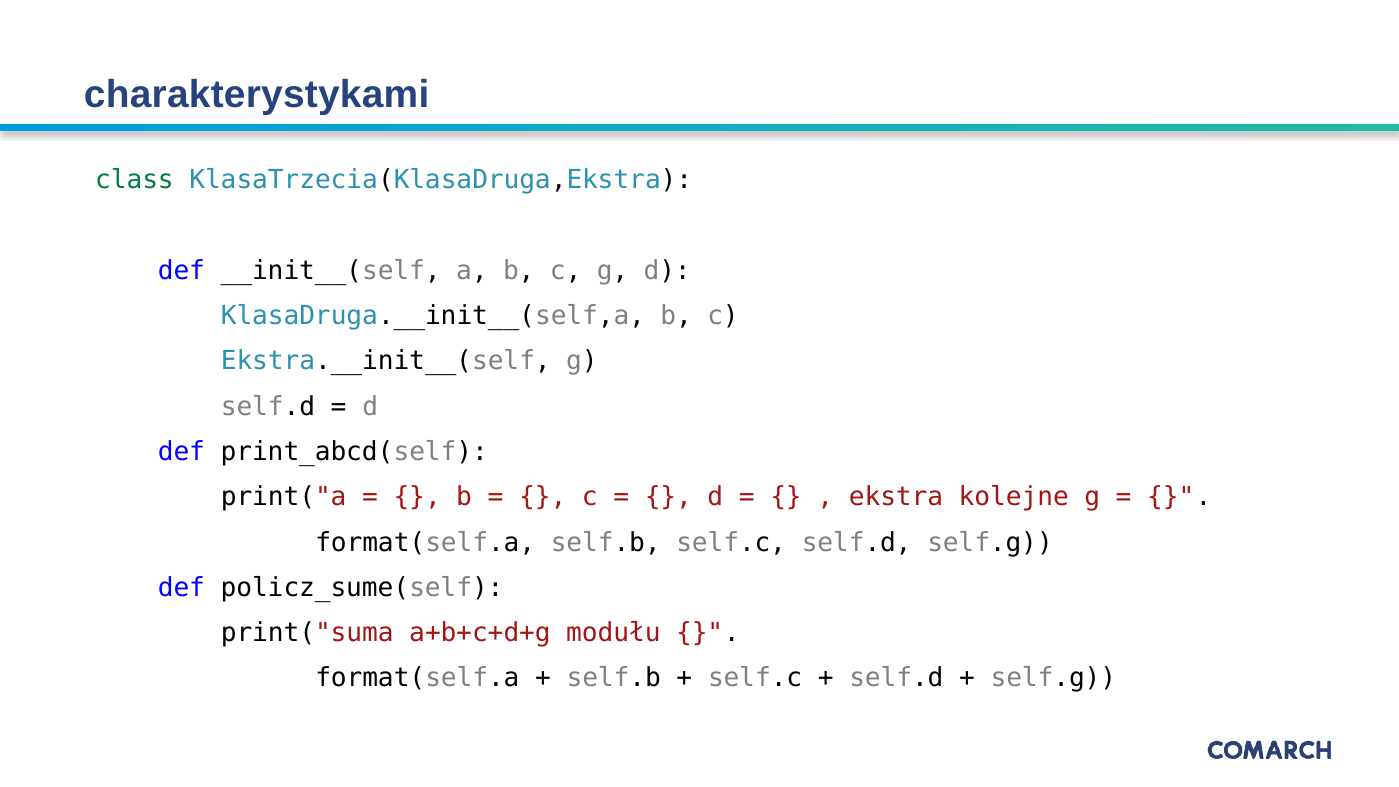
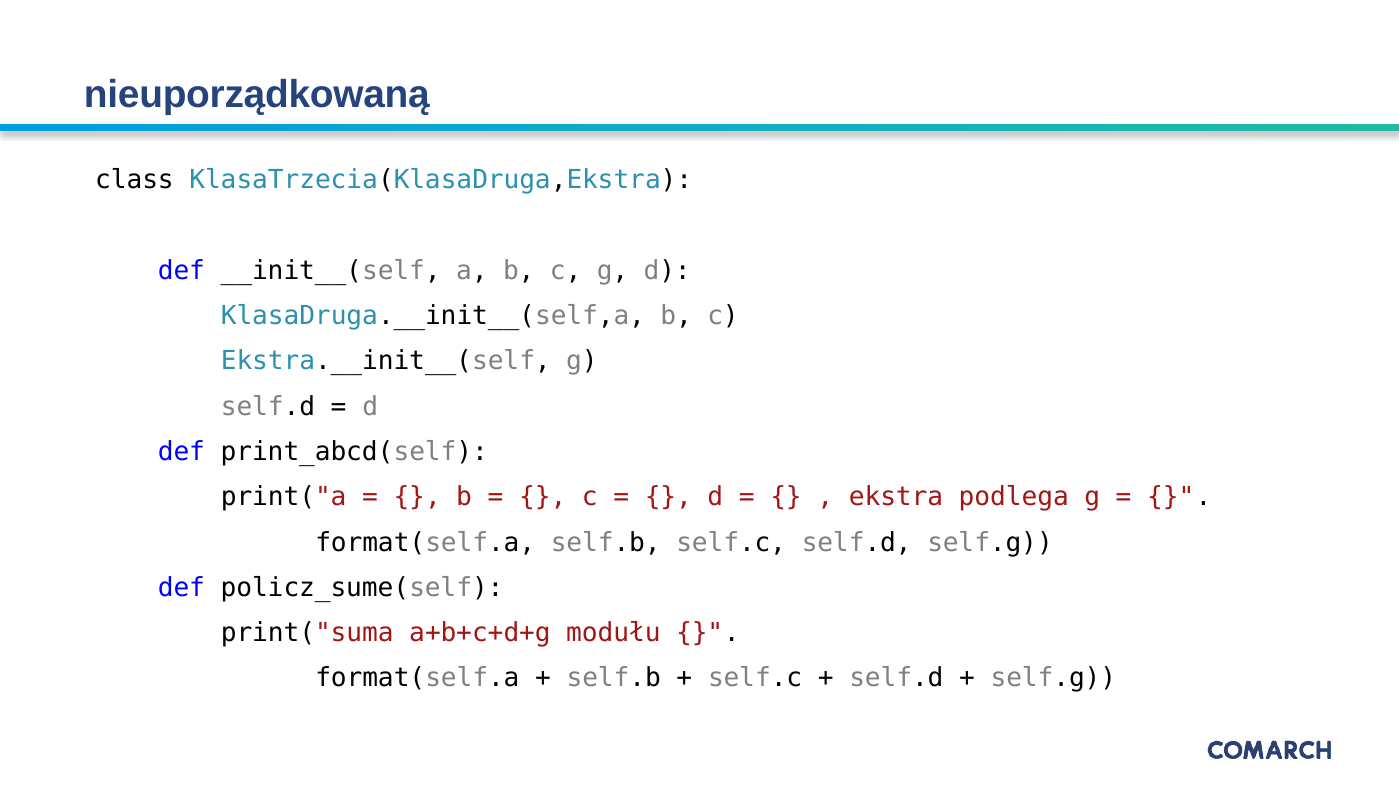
charakterystykami: charakterystykami -> nieuporządkowaną (257, 95)
class colour: green -> black (134, 180)
kolejne: kolejne -> podlega (1014, 497)
